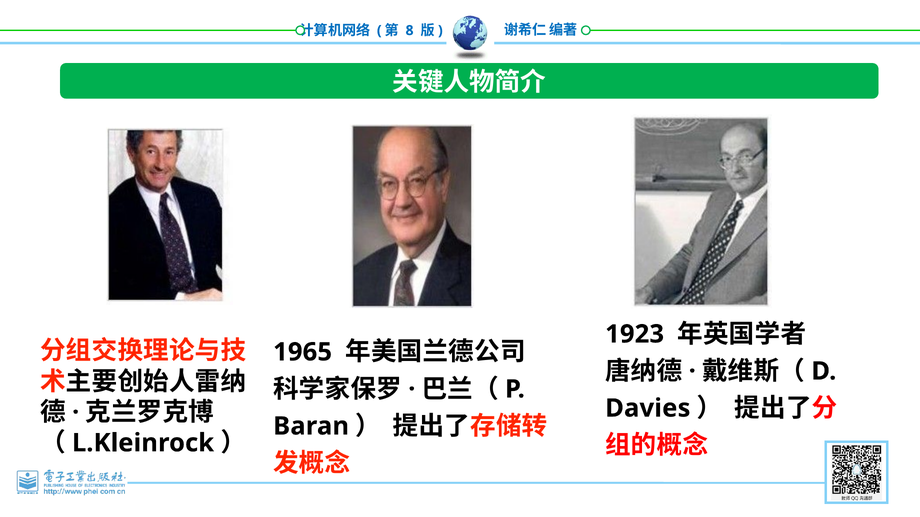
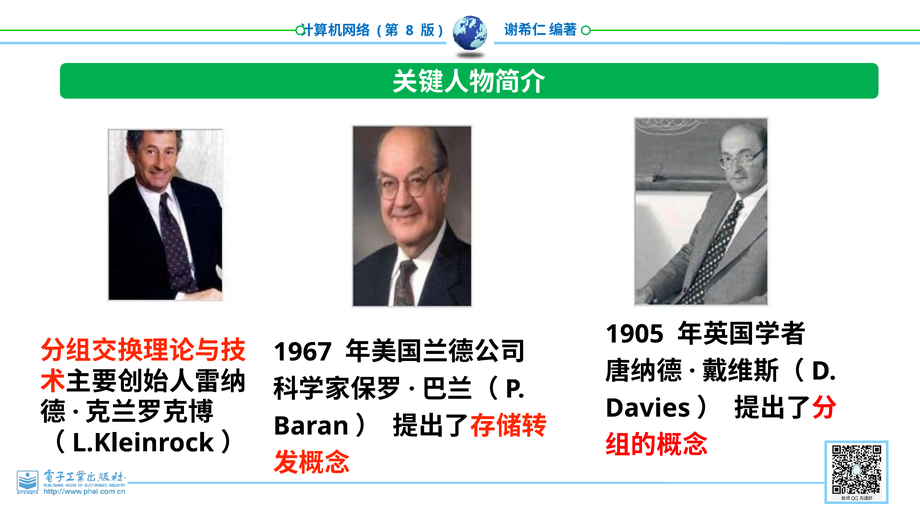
1923: 1923 -> 1905 (635, 334)
1965: 1965 -> 1967 (303, 352)
